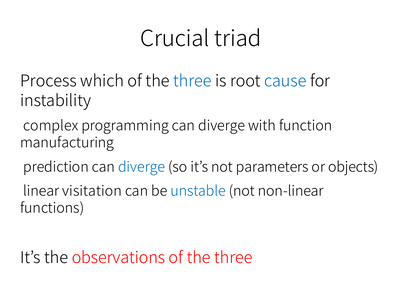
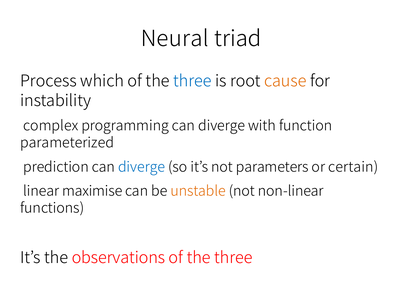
Crucial: Crucial -> Neural (175, 39)
cause colour: blue -> orange (285, 81)
manufacturing: manufacturing -> parameterized (67, 143)
objects: objects -> certain (353, 167)
visitation: visitation -> maximise (92, 192)
unstable colour: blue -> orange (198, 192)
